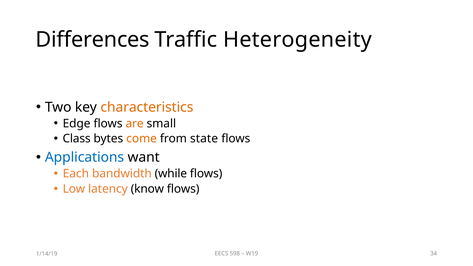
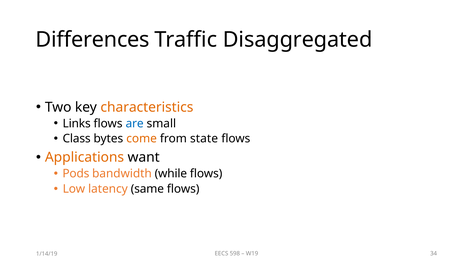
Heterogeneity: Heterogeneity -> Disaggregated (298, 40)
Edge: Edge -> Links (77, 123)
are colour: orange -> blue (135, 123)
Applications colour: blue -> orange (85, 157)
Each: Each -> Pods (76, 174)
know: know -> same (147, 189)
